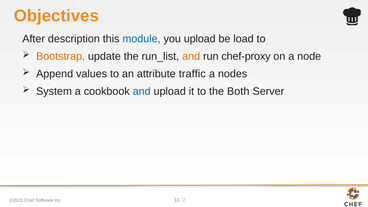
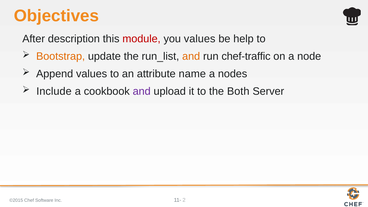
module colour: blue -> red (142, 39)
you upload: upload -> values (200, 39)
load: load -> help (244, 39)
chef-proxy: chef-proxy -> chef-traffic (246, 56)
traffic: traffic -> name (192, 74)
System: System -> Include (54, 91)
and colour: blue -> purple (142, 91)
